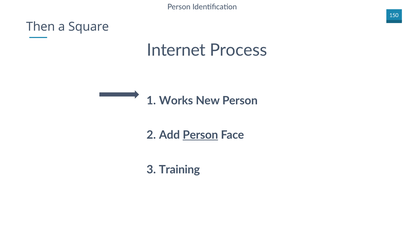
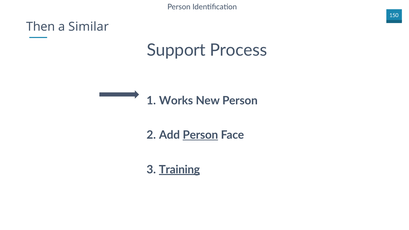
Square: Square -> Similar (89, 27)
Internet: Internet -> Support (176, 50)
Training underline: none -> present (179, 170)
